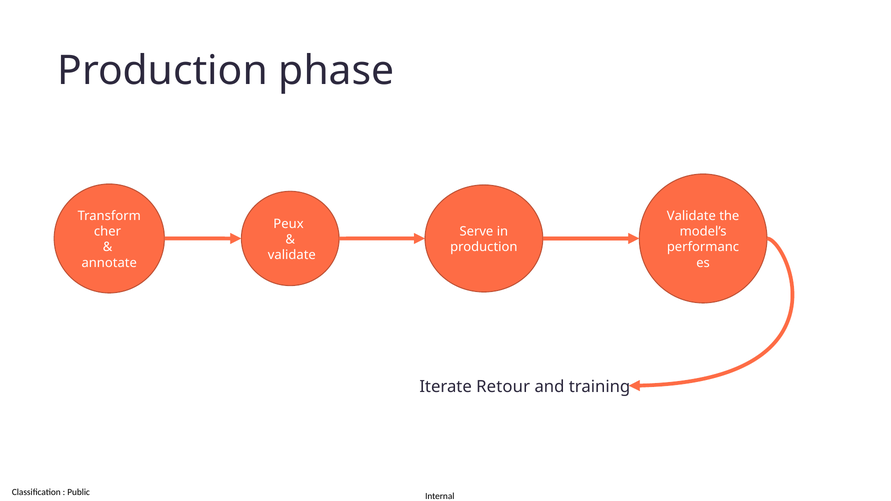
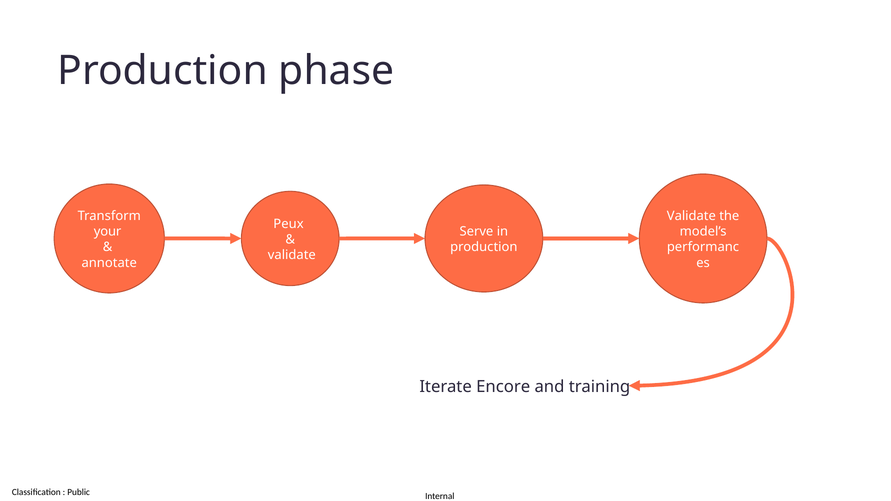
cher: cher -> your (108, 232)
Retour: Retour -> Encore (503, 387)
